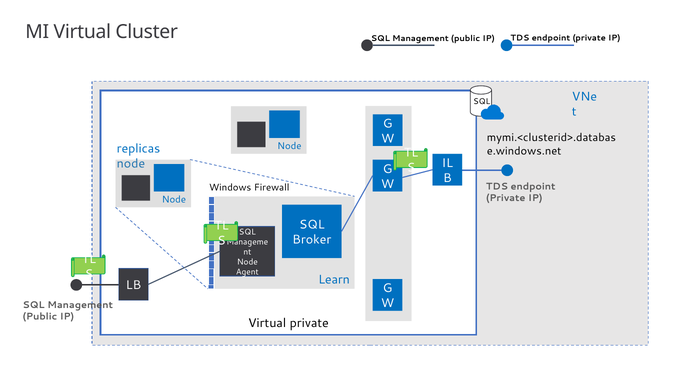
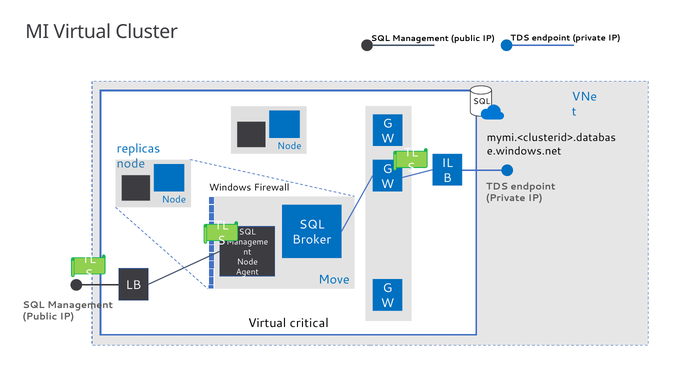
Learn: Learn -> Move (334, 280)
Virtual private: private -> critical (309, 323)
